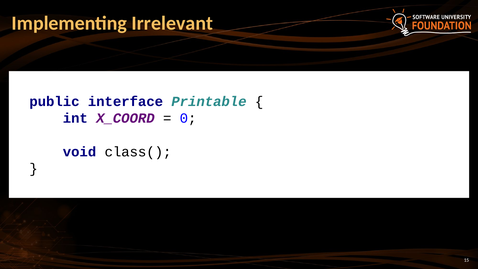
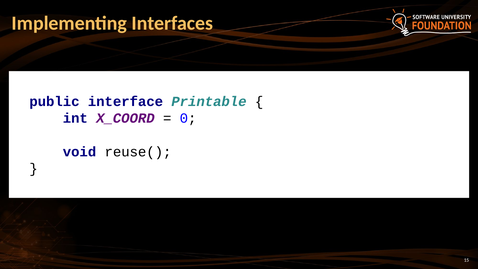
Irrelevant: Irrelevant -> Interfaces (172, 23)
class(: class( -> reuse( (138, 152)
